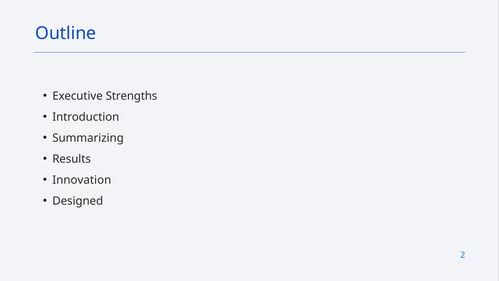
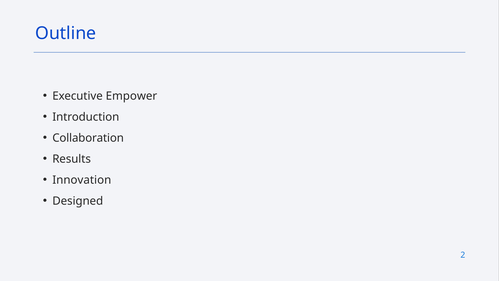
Strengths: Strengths -> Empower (131, 96)
Summarizing: Summarizing -> Collaboration (88, 138)
